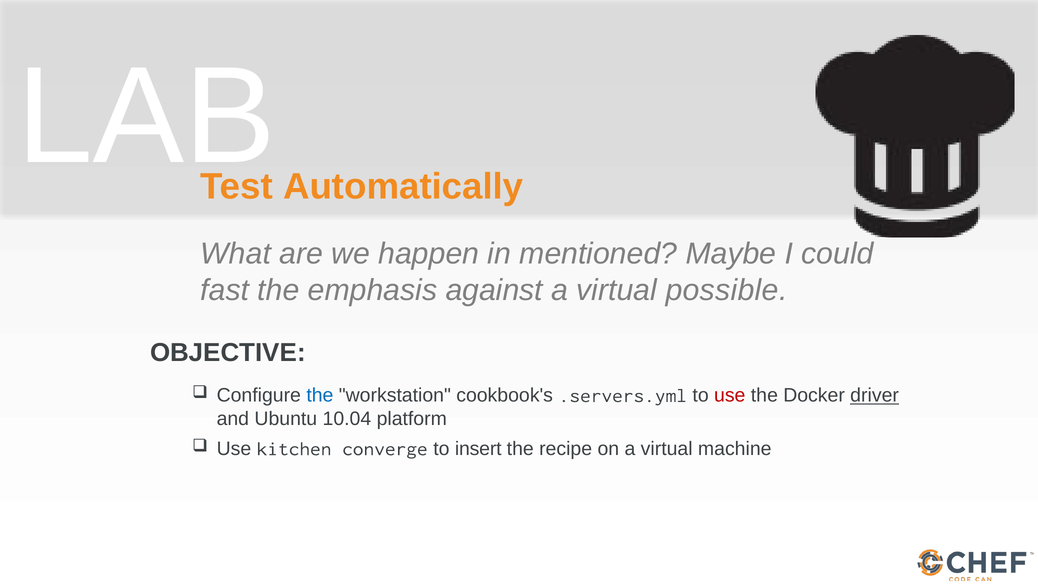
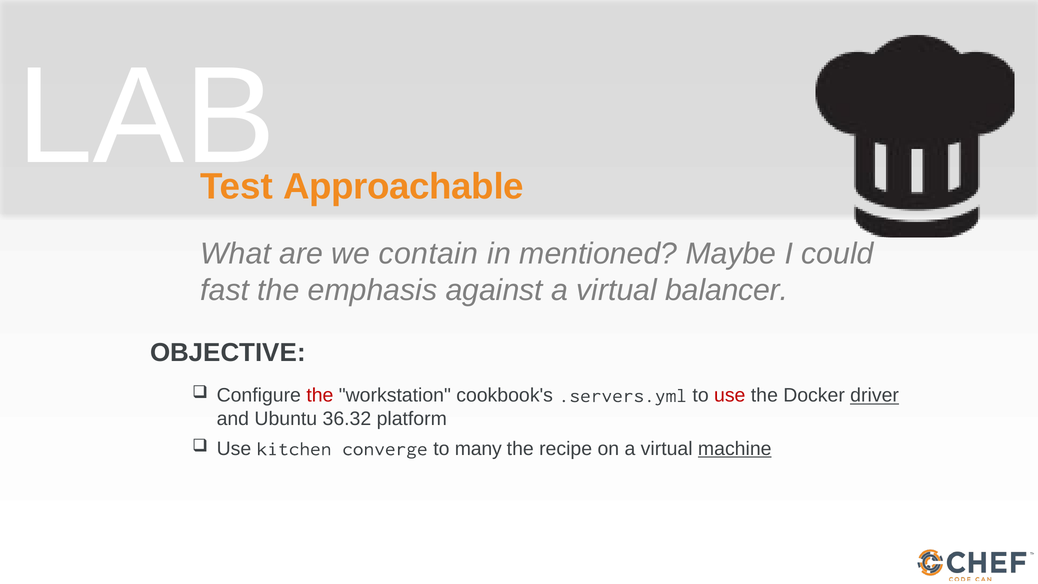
Automatically: Automatically -> Approachable (403, 187)
happen: happen -> contain (429, 254)
possible: possible -> balancer (727, 290)
the colour: blue -> red (320, 395)
10.04: 10.04 -> 36.32 (347, 419)
insert: insert -> many (478, 449)
machine underline: none -> present (735, 449)
